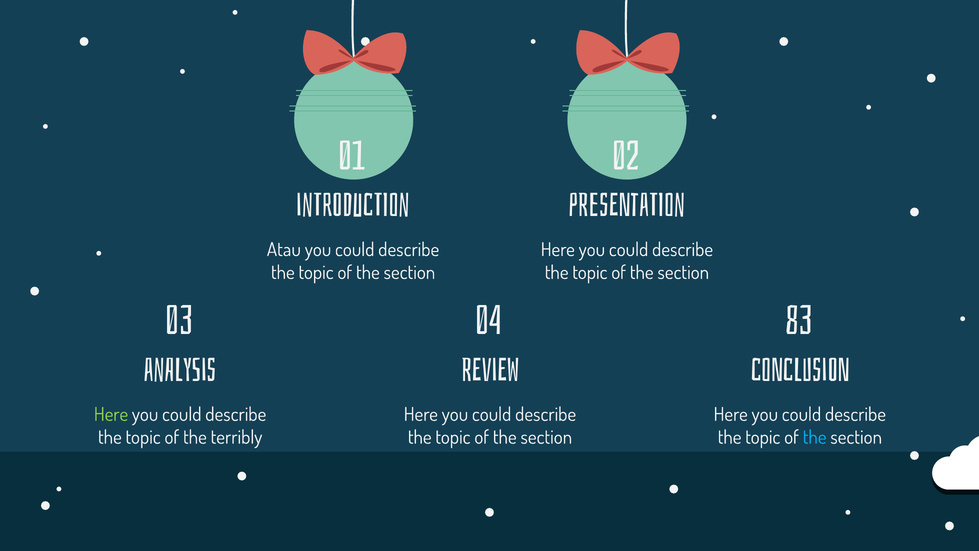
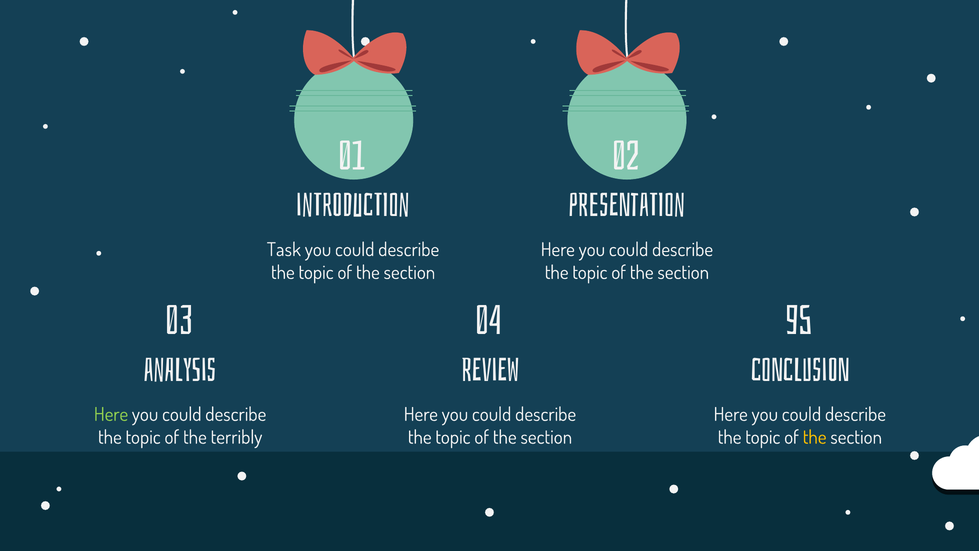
Atau: Atau -> Task (284, 250)
83: 83 -> 95 (799, 321)
the colour: light blue -> yellow (815, 437)
